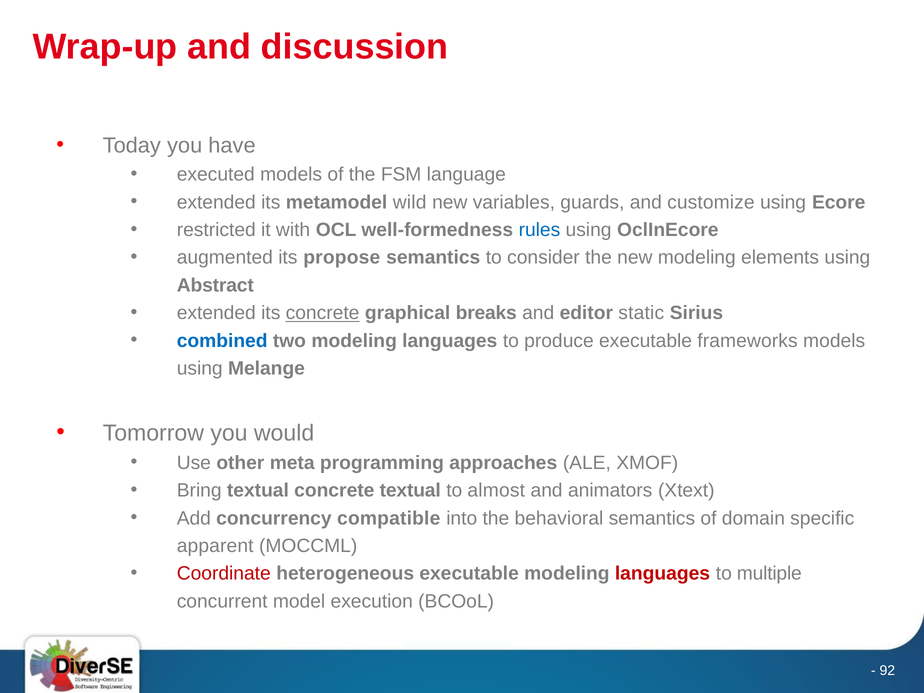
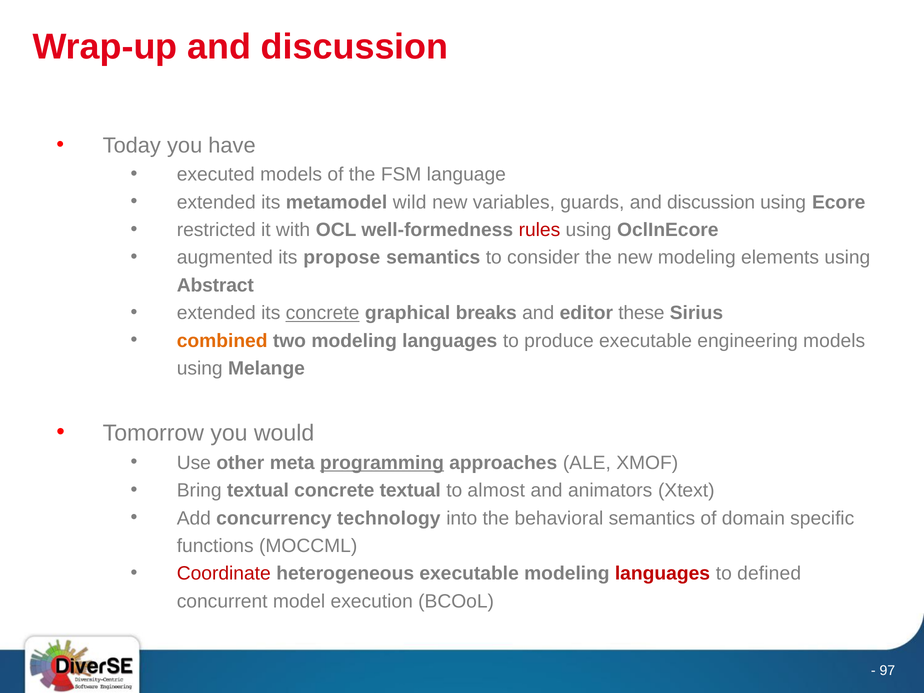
guards and customize: customize -> discussion (711, 202)
rules colour: blue -> red (539, 230)
static: static -> these (641, 313)
combined colour: blue -> orange (222, 341)
frameworks: frameworks -> engineering (748, 341)
programming underline: none -> present (382, 463)
compatible: compatible -> technology (389, 518)
apparent: apparent -> functions (215, 546)
multiple: multiple -> defined (769, 574)
92: 92 -> 97 (887, 670)
